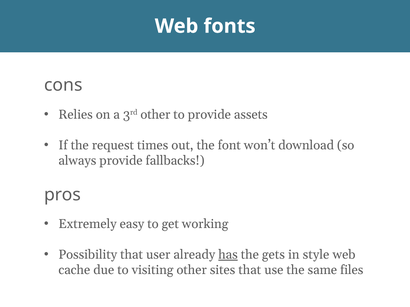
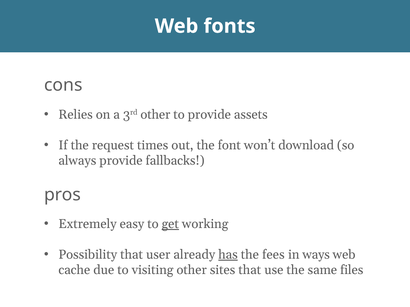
get underline: none -> present (170, 224)
gets: gets -> fees (273, 255)
style: style -> ways (316, 255)
